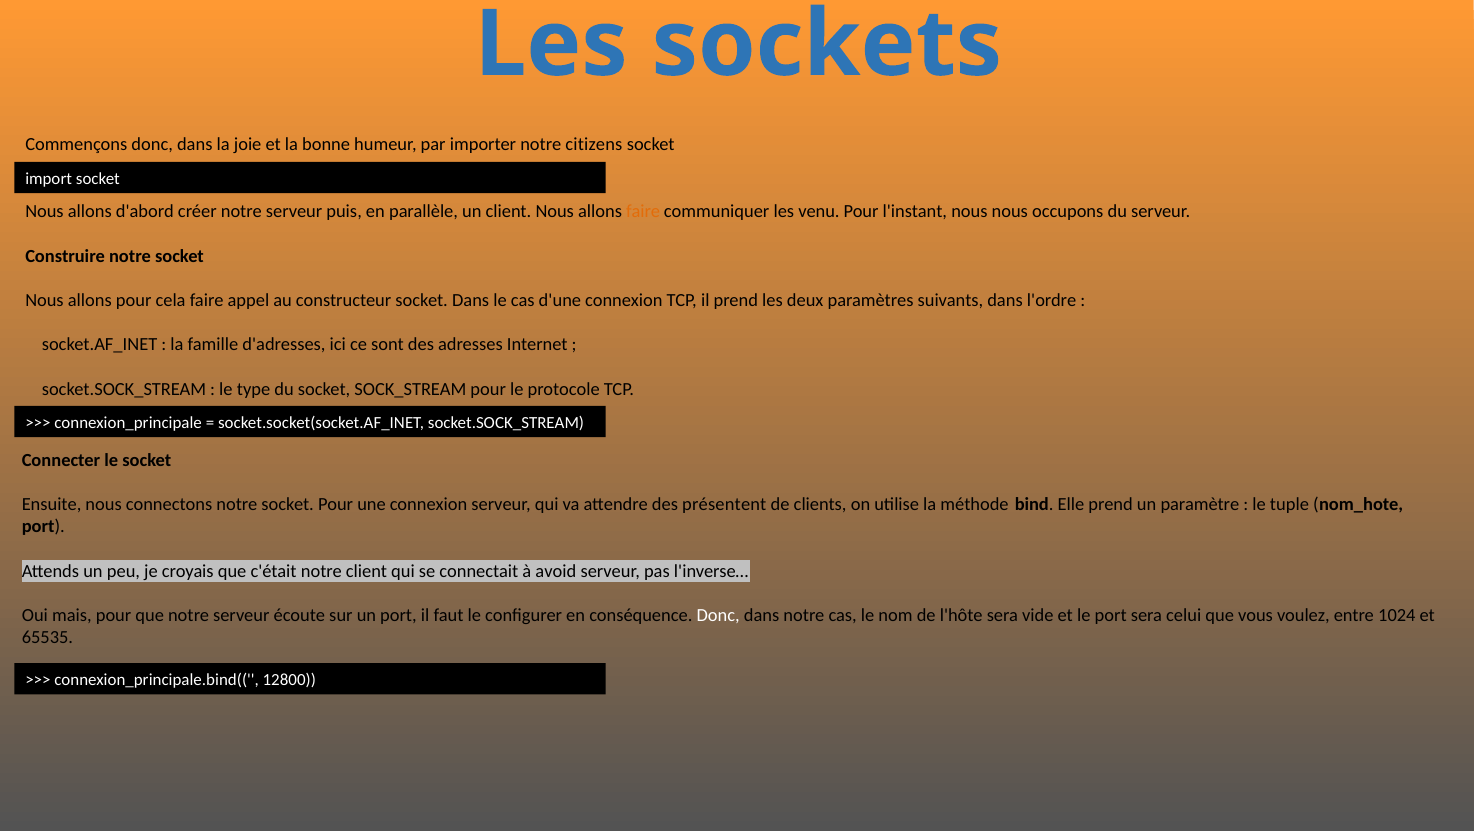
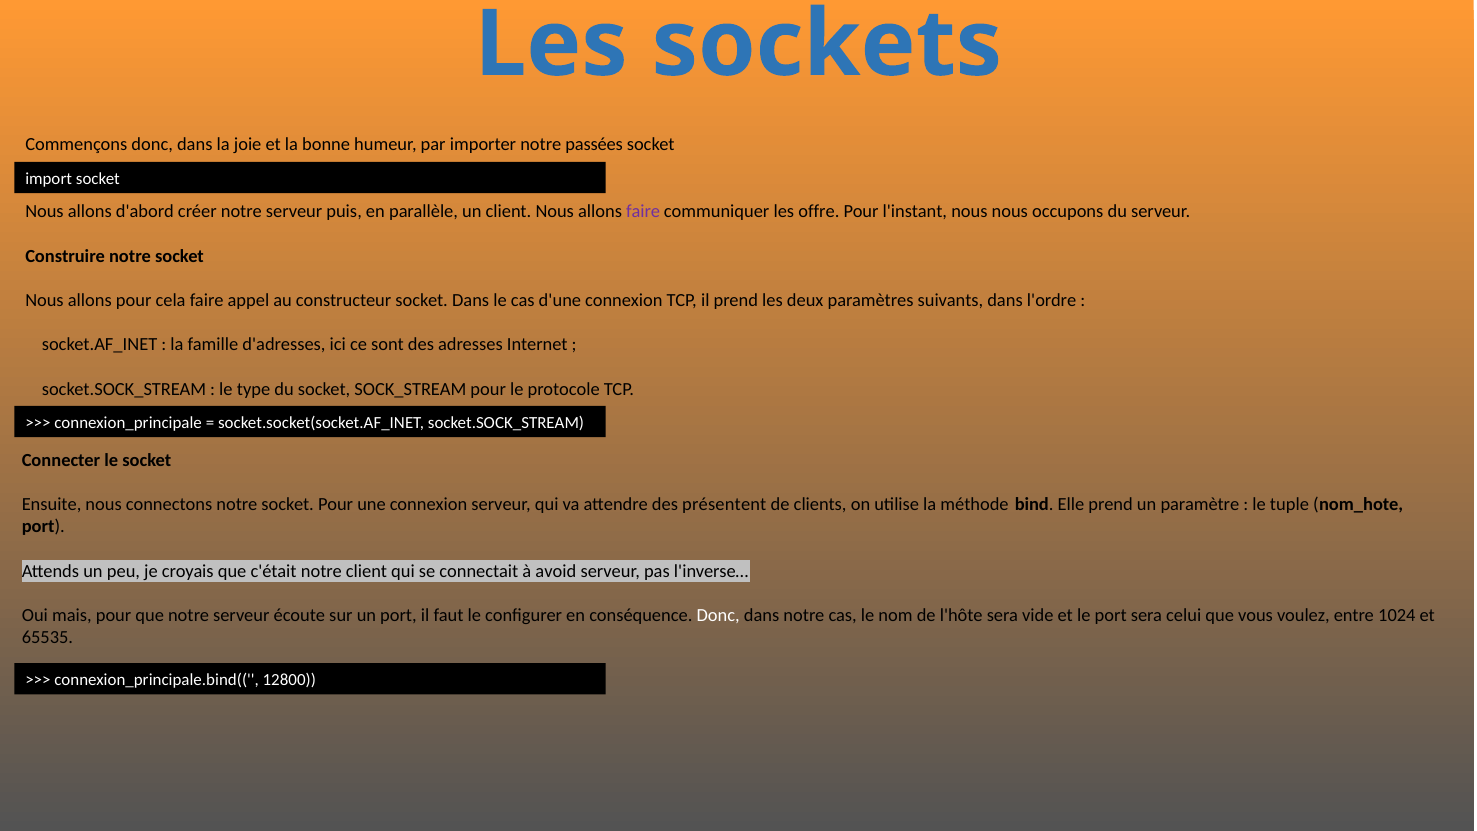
citizens: citizens -> passées (594, 145)
faire colour: orange -> purple (643, 212)
venu: venu -> offre (819, 212)
